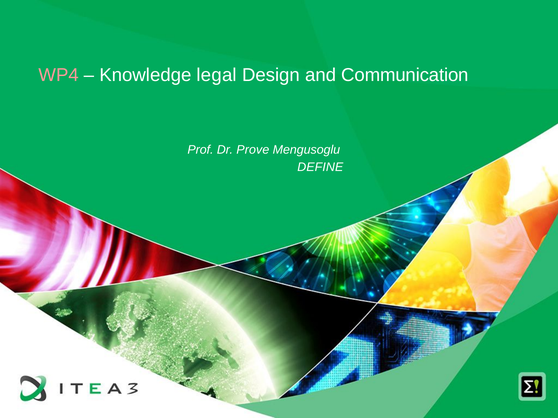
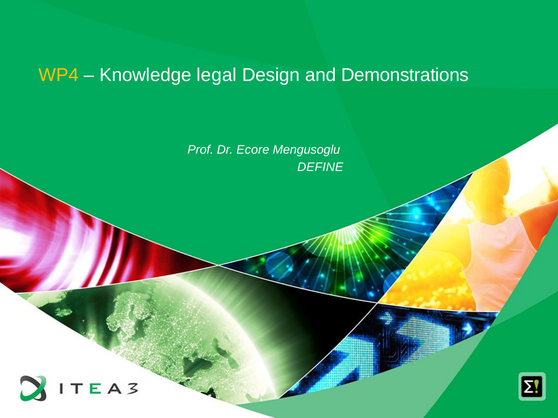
WP4 colour: pink -> yellow (59, 75)
Communication: Communication -> Demonstrations (405, 75)
Prove: Prove -> Ecore (253, 150)
